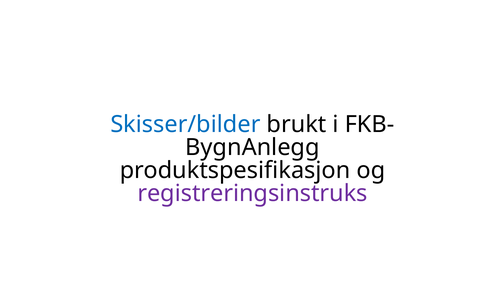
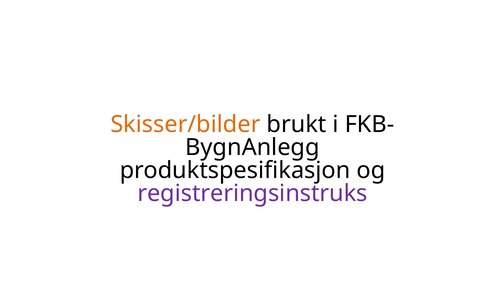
Skisser/bilder colour: blue -> orange (185, 124)
